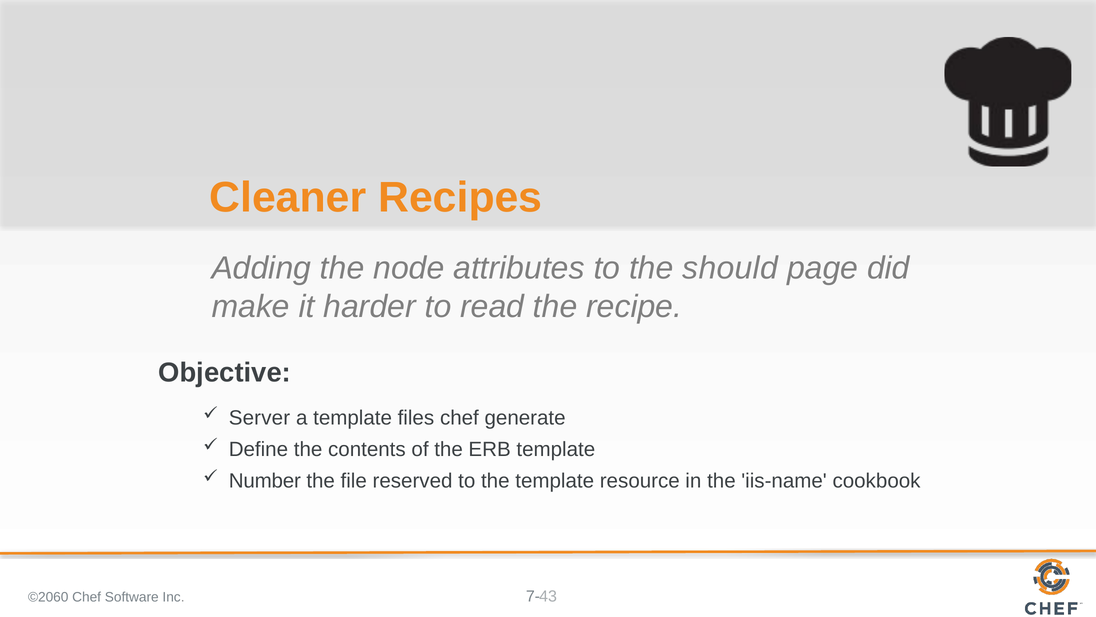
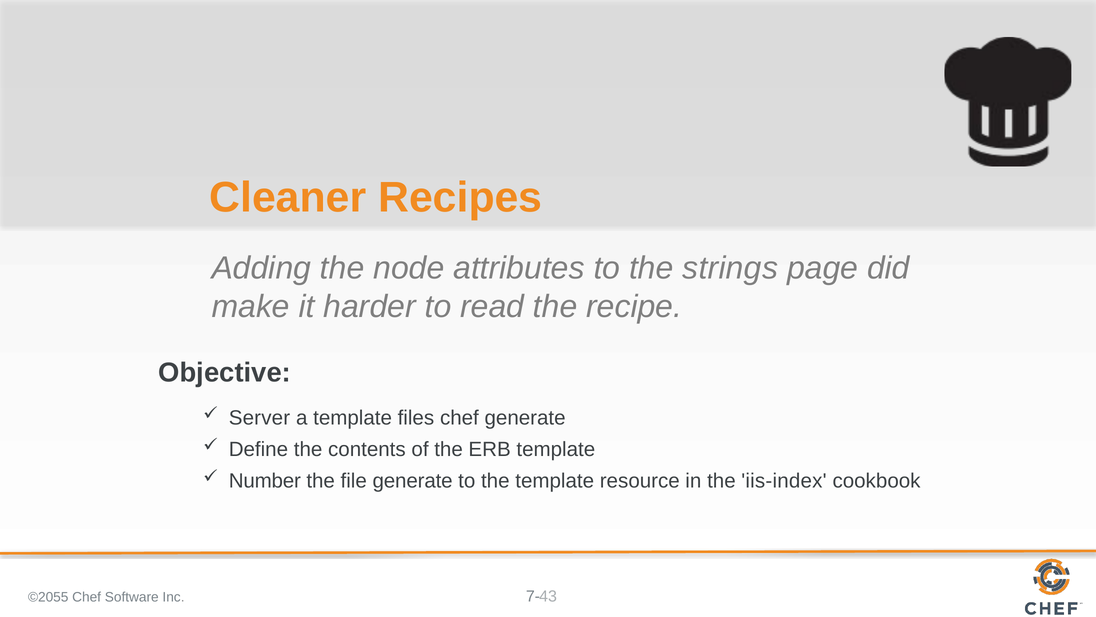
should: should -> strings (730, 268)
file reserved: reserved -> generate (413, 481)
iis-name: iis-name -> iis-index (784, 481)
©2060: ©2060 -> ©2055 (48, 596)
